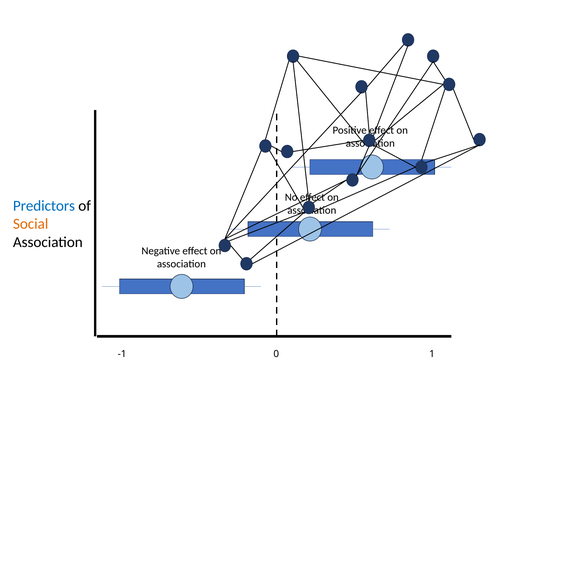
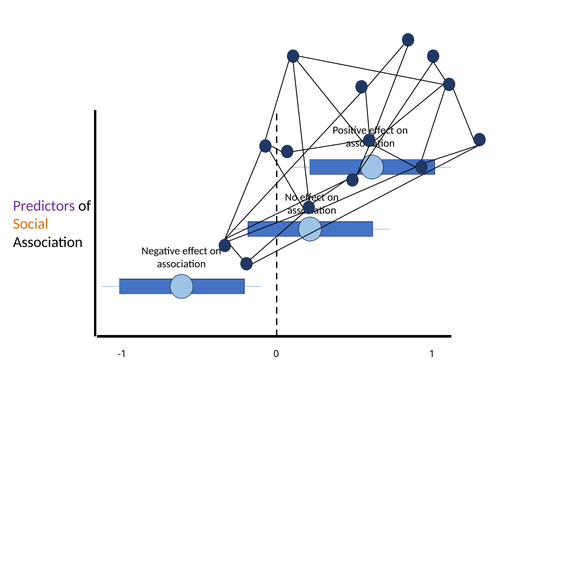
Predictors colour: blue -> purple (44, 206)
